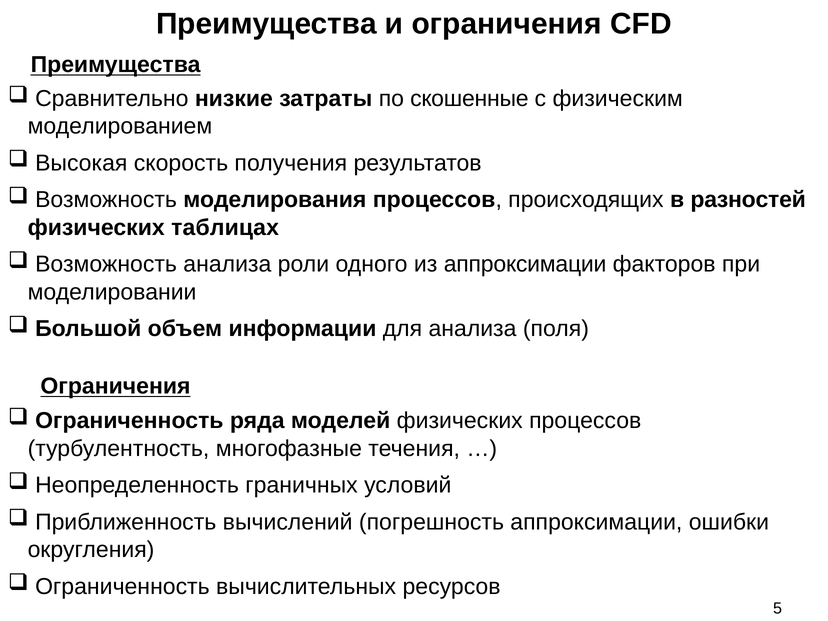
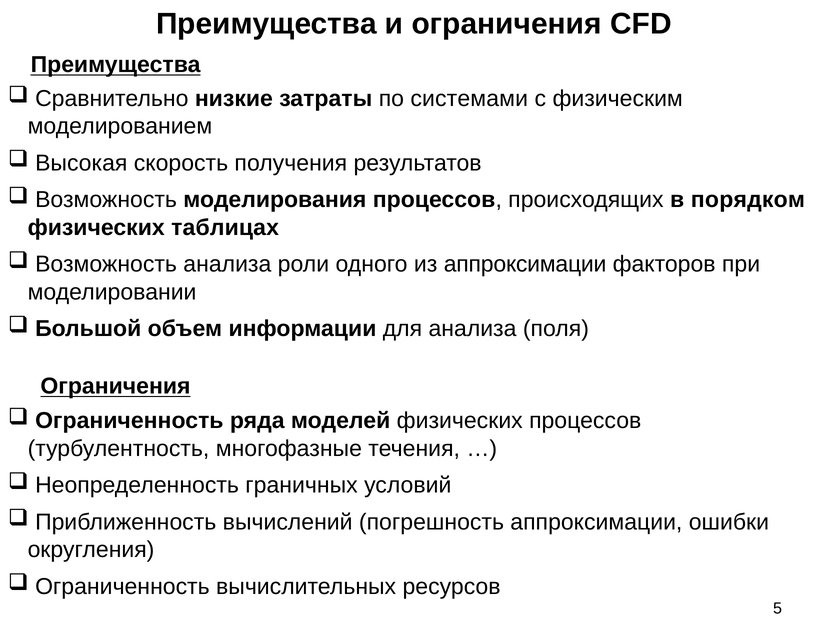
скошенные: скошенные -> системами (469, 99)
разностей: разностей -> порядком (748, 200)
